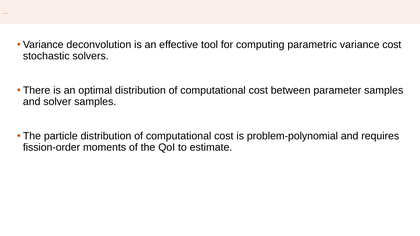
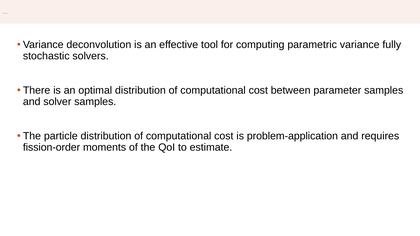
variance cost: cost -> fully (392, 45)
problem-polynomial: problem-polynomial -> problem-application (292, 136)
